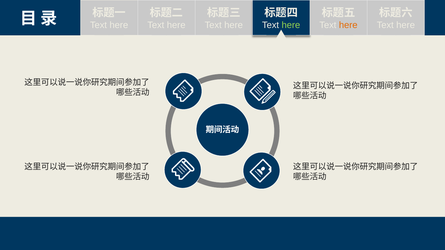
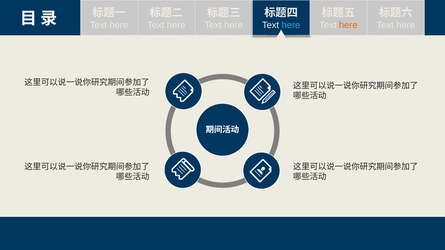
here colour: light green -> light blue (291, 25)
